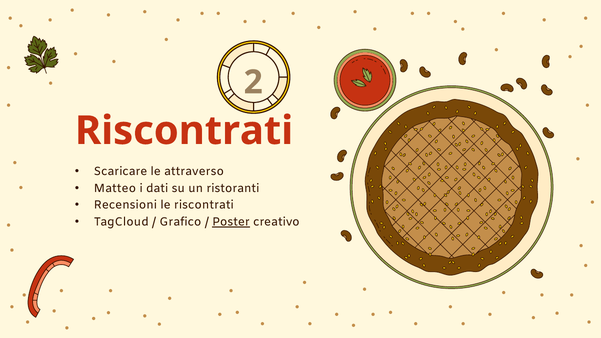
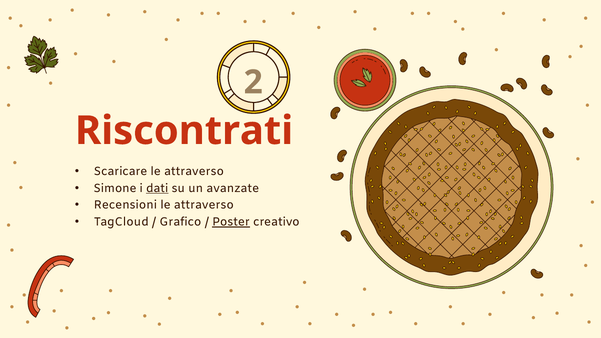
Matteo: Matteo -> Simone (115, 188)
dati underline: none -> present (157, 188)
ristoranti: ristoranti -> avanzate (233, 188)
riscontrati: riscontrati -> attraverso (204, 205)
